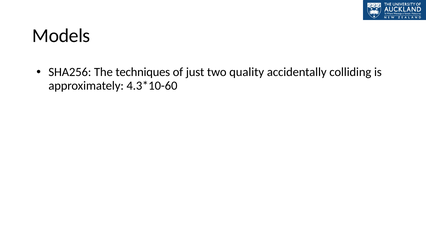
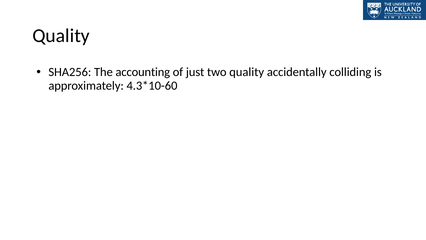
Models: Models -> Quality (61, 36)
techniques: techniques -> accounting (143, 72)
